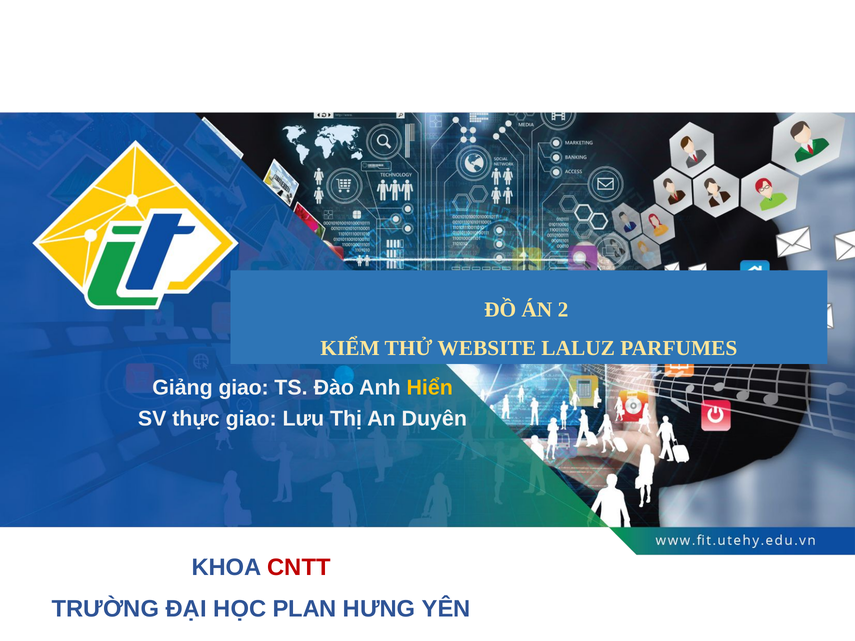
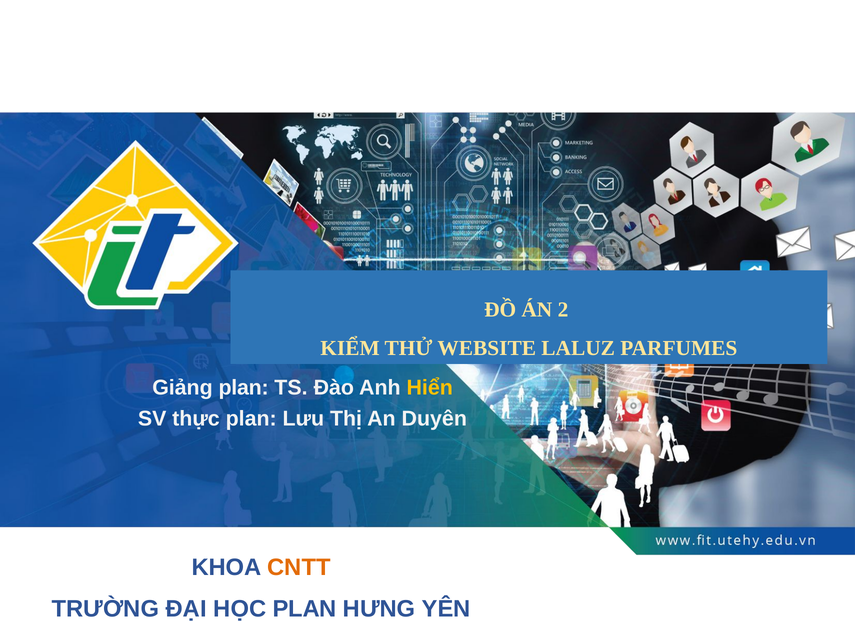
Giảng giao: giao -> plan (244, 388)
thực giao: giao -> plan (251, 419)
CNTT colour: red -> orange (299, 568)
